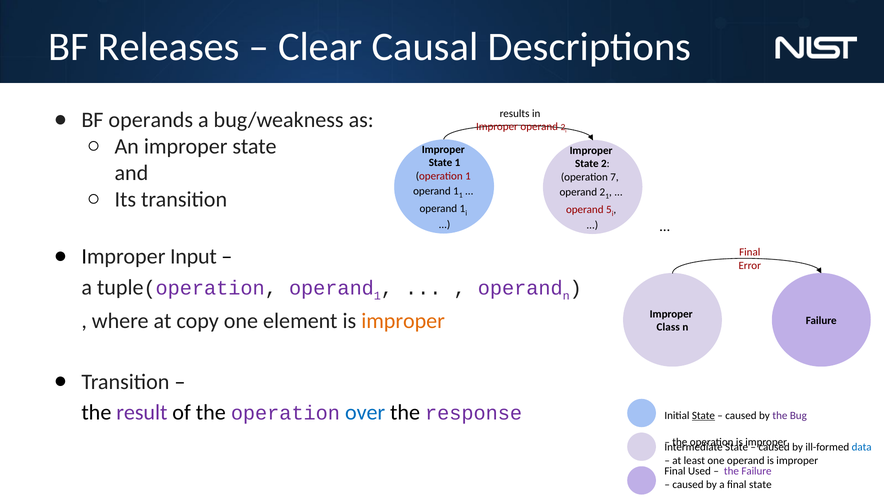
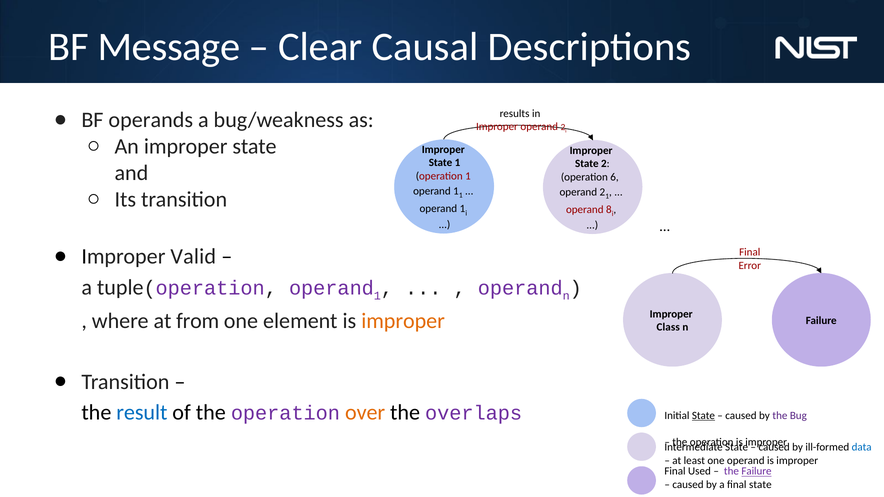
Releases: Releases -> Message (169, 47)
7: 7 -> 6 (615, 177)
5: 5 -> 8 (609, 210)
Input: Input -> Valid (193, 257)
copy: copy -> from (198, 321)
result colour: purple -> blue (142, 412)
over colour: blue -> orange (365, 412)
response: response -> overlaps (474, 413)
Failure underline: none -> present (756, 472)
